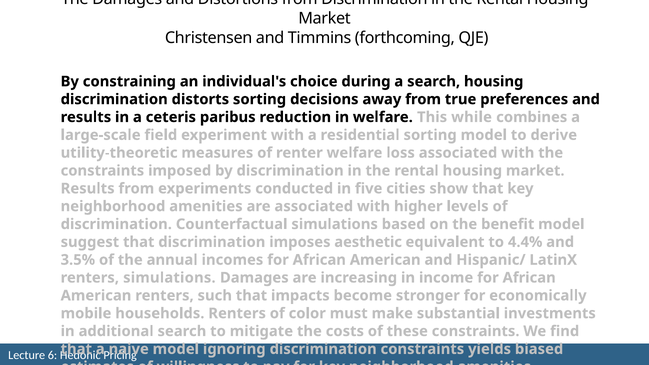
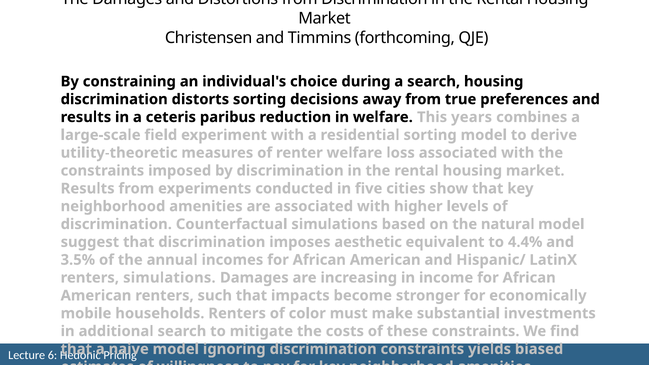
while: while -> years (472, 117)
benefit: benefit -> natural (508, 224)
